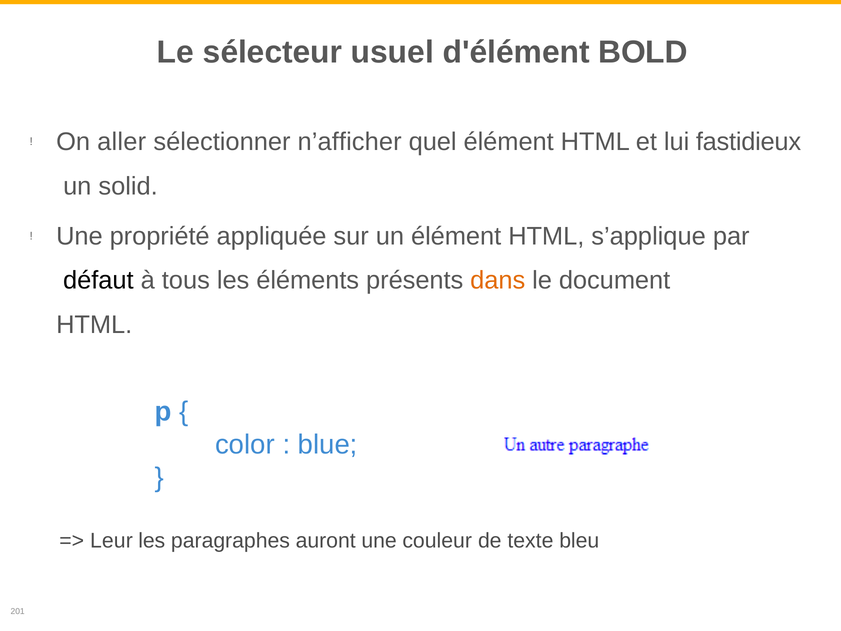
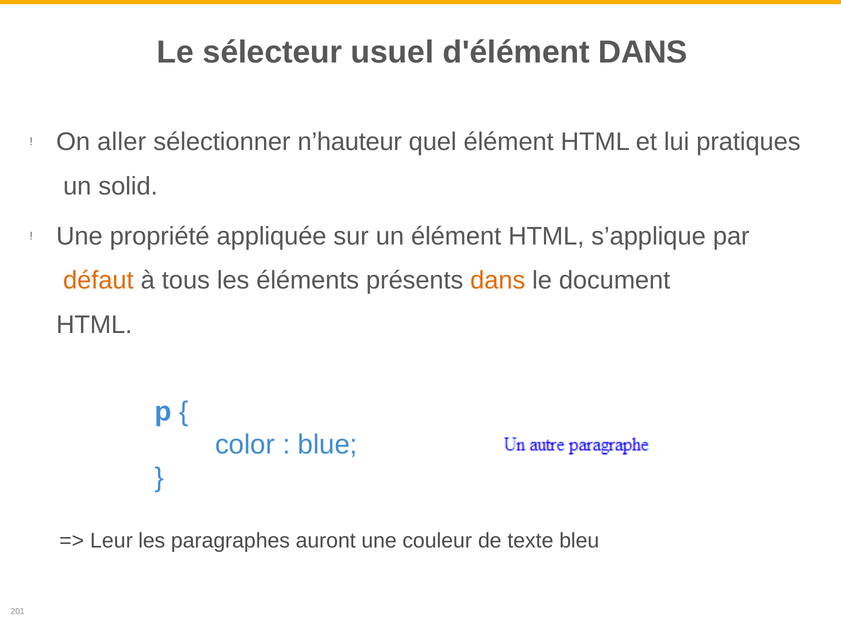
d'élément BOLD: BOLD -> DANS (643, 52)
n’afficher: n’afficher -> n’hauteur (350, 142)
fastidieux: fastidieux -> pratiques (748, 142)
défaut colour: black -> orange (98, 281)
